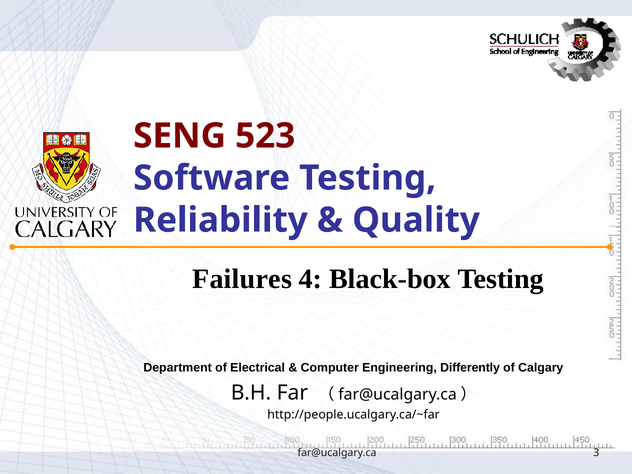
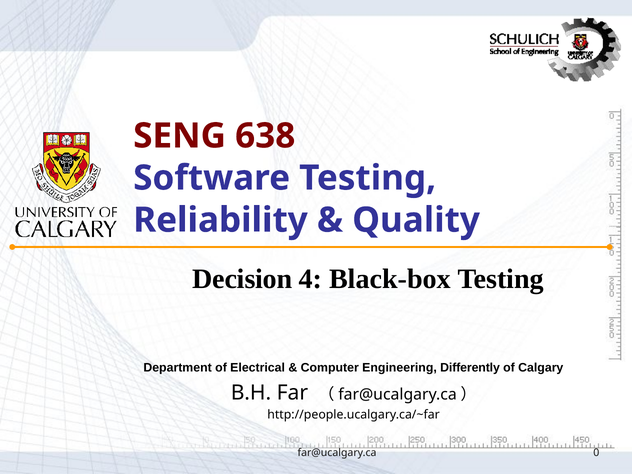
523: 523 -> 638 (265, 136)
Failures: Failures -> Decision (242, 279)
3: 3 -> 0 (596, 453)
